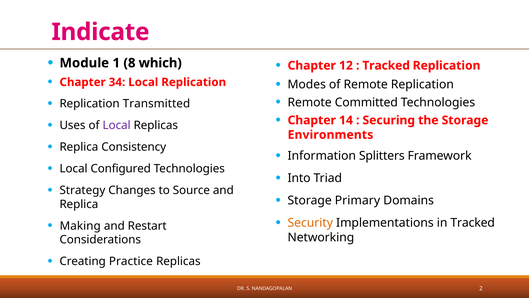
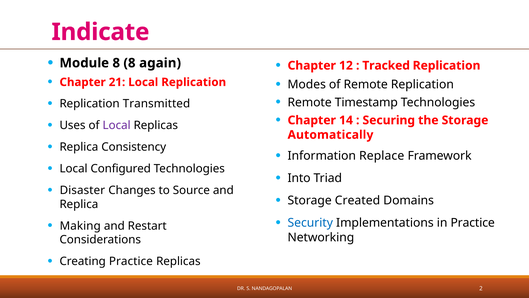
Module 1: 1 -> 8 (116, 63)
which: which -> again (160, 63)
34: 34 -> 21 (117, 82)
Committed: Committed -> Timestamp (366, 102)
Environments: Environments -> Automatically (330, 135)
Splitters: Splitters -> Replace (382, 156)
Strategy: Strategy -> Disaster (82, 190)
Primary: Primary -> Created (357, 200)
Security colour: orange -> blue (310, 222)
in Tracked: Tracked -> Practice (473, 222)
